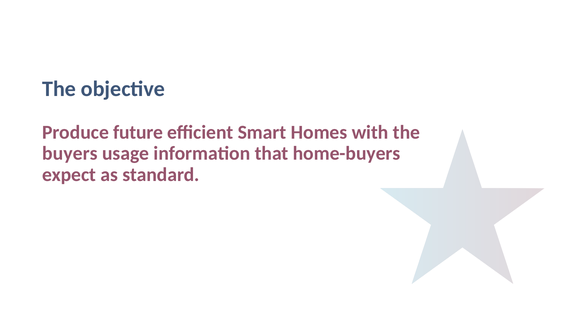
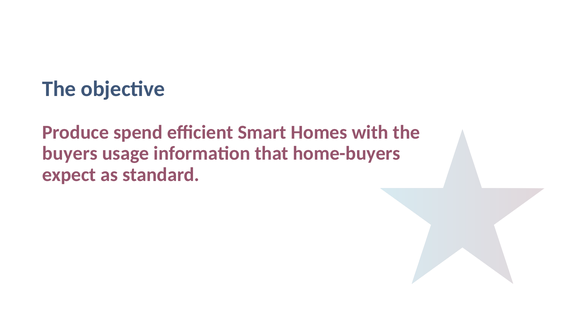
future: future -> spend (138, 132)
